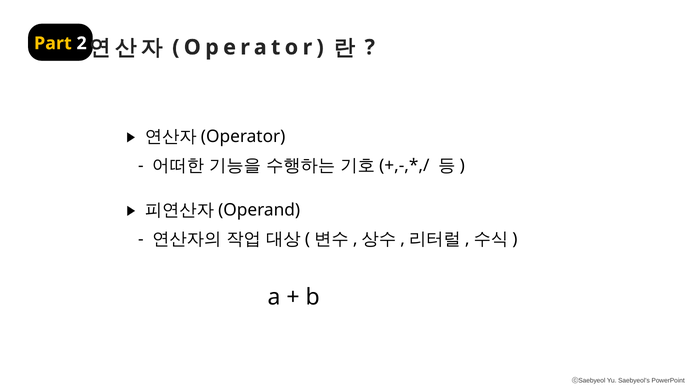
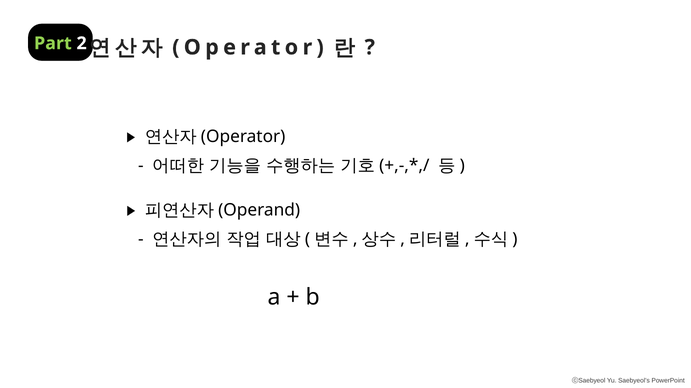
Part colour: yellow -> light green (53, 43)
